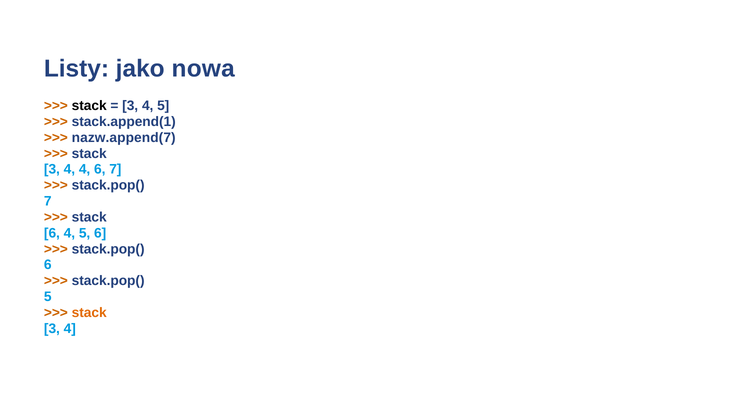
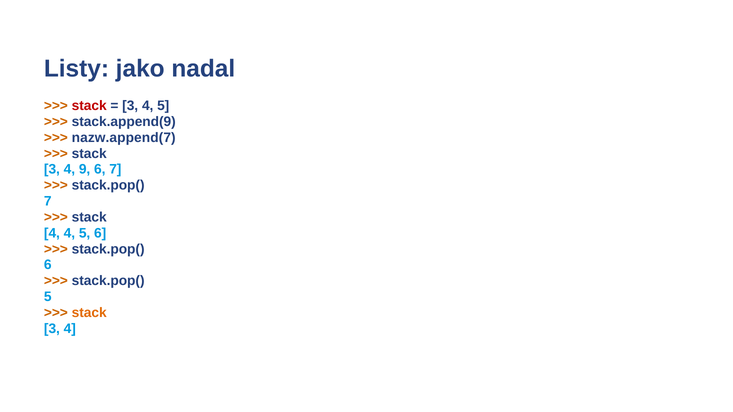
nowa: nowa -> nadal (203, 69)
stack colour: black -> red (89, 106)
stack.append(1: stack.append(1 -> stack.append(9 (124, 122)
4 4: 4 -> 9 (85, 170)
6: 6 -> 4 (52, 233)
